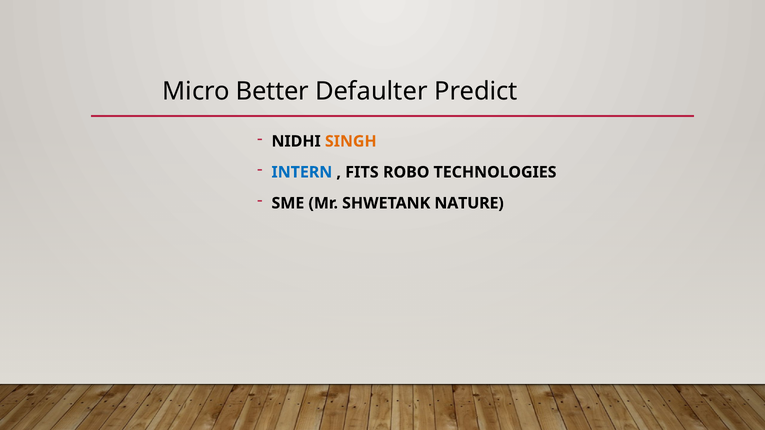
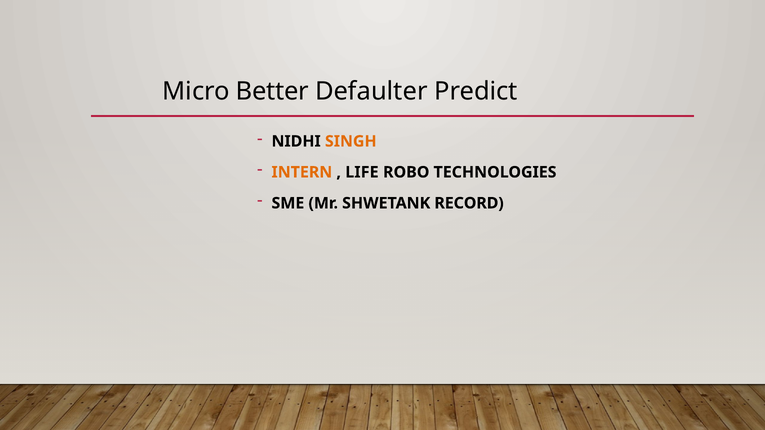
INTERN colour: blue -> orange (302, 172)
FITS: FITS -> LIFE (362, 172)
NATURE: NATURE -> RECORD (469, 203)
